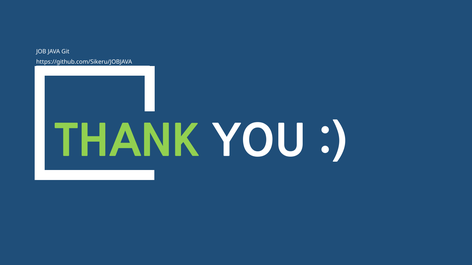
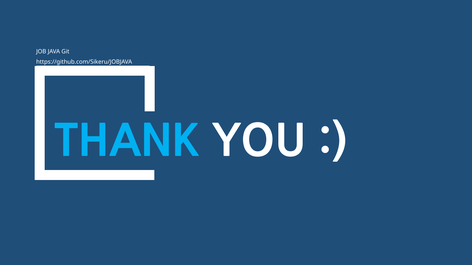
THANK colour: light green -> light blue (127, 142)
